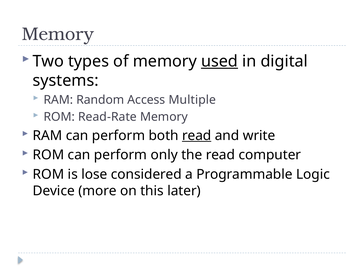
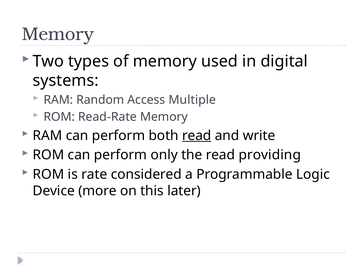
used underline: present -> none (219, 61)
computer: computer -> providing (270, 155)
lose: lose -> rate (94, 174)
